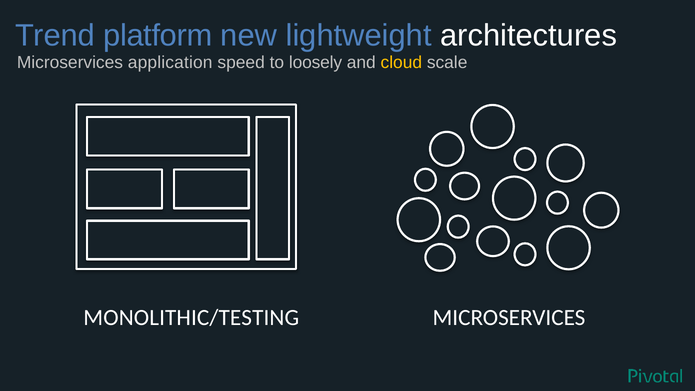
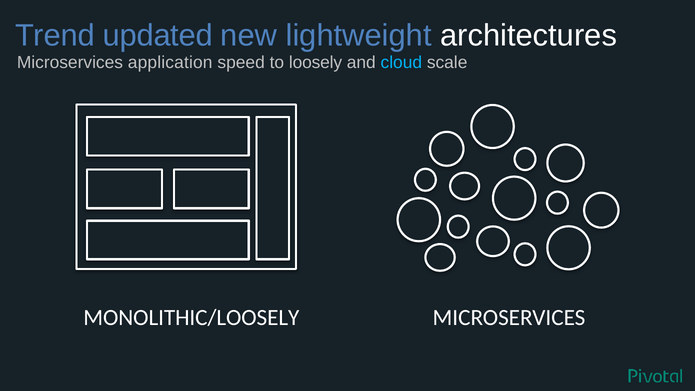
platform: platform -> updated (158, 36)
cloud colour: yellow -> light blue (401, 63)
MONOLITHIC/TESTING: MONOLITHIC/TESTING -> MONOLITHIC/LOOSELY (191, 318)
